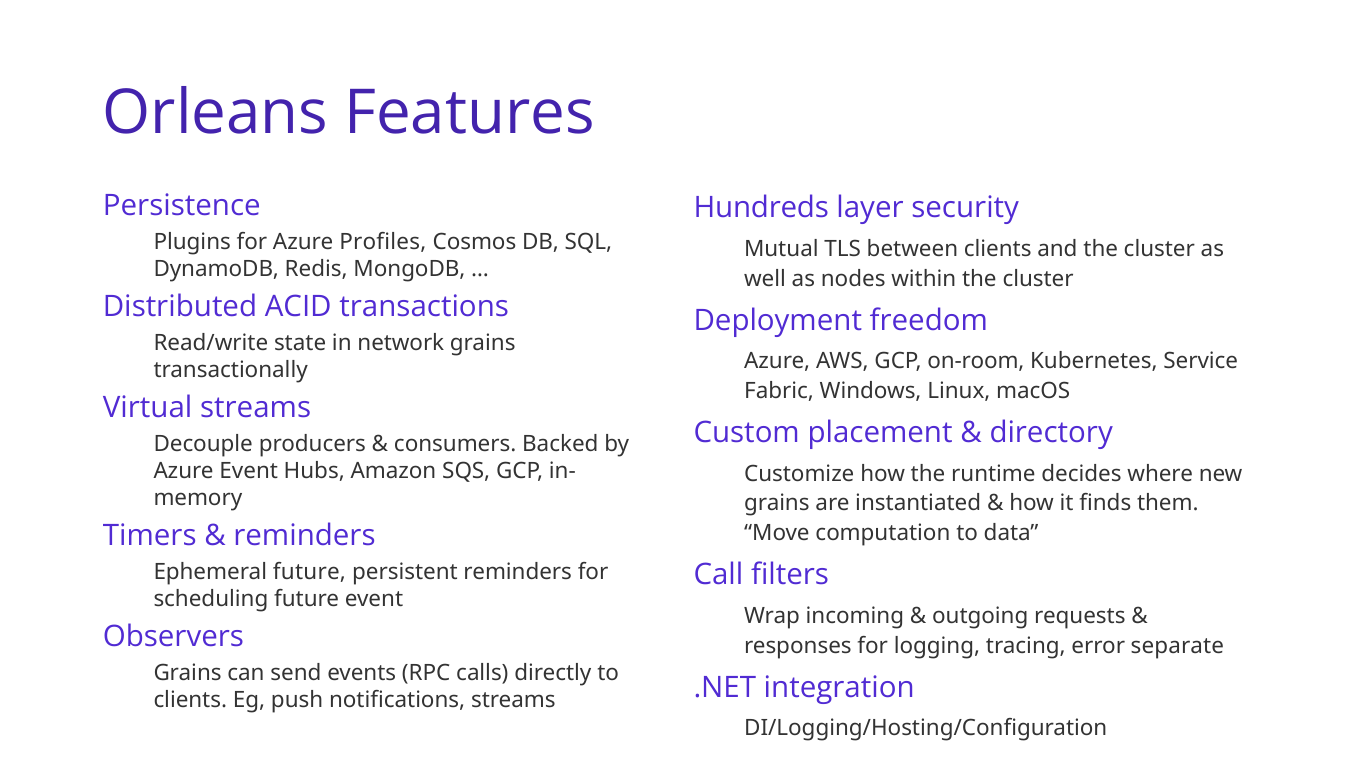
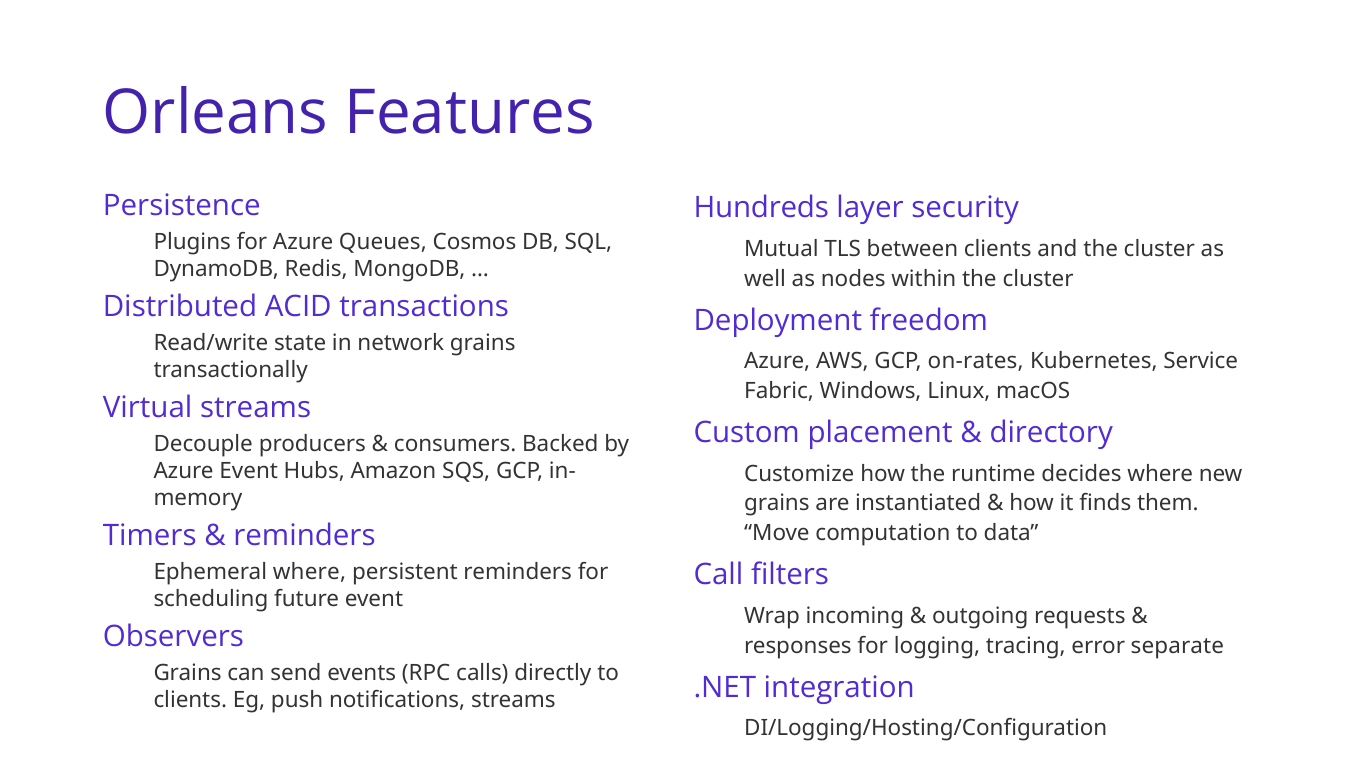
Profiles: Profiles -> Queues (383, 242)
on-room: on-room -> on-rates (976, 361)
Ephemeral future: future -> where (309, 572)
